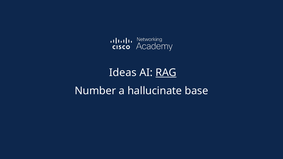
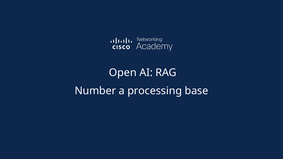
Ideas: Ideas -> Open (123, 73)
RAG underline: present -> none (166, 73)
hallucinate: hallucinate -> processing (155, 91)
